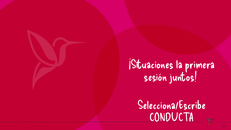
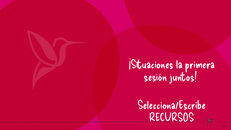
CONDUCTA: CONDUCTA -> RECURSOS (172, 118)
